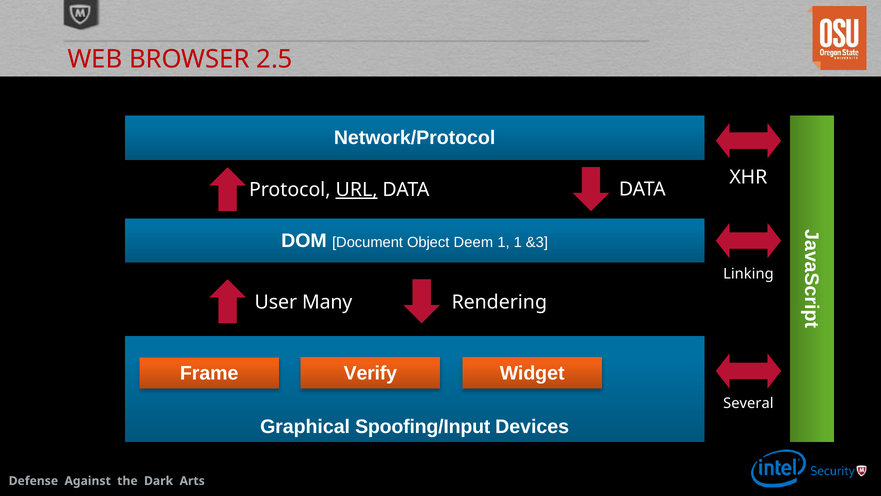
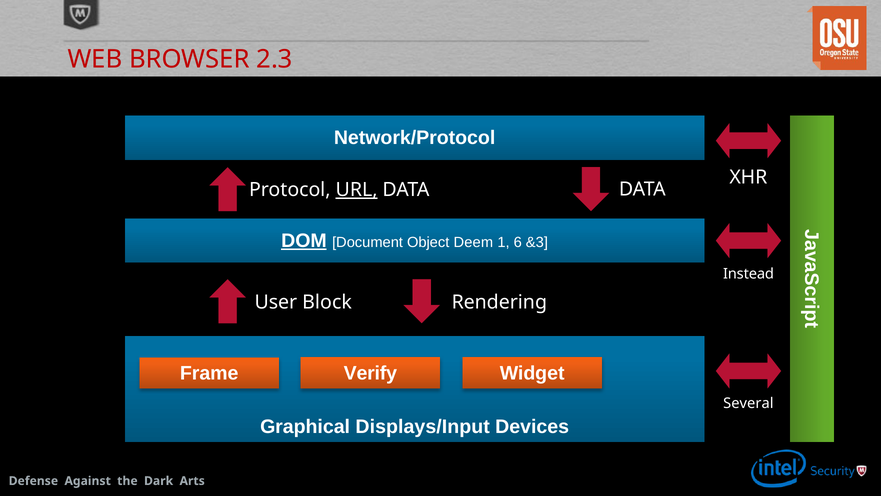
2.5: 2.5 -> 2.3 (275, 59)
DOM underline: none -> present (304, 241)
1 1: 1 -> 6 (518, 242)
Linking: Linking -> Instead (749, 274)
Many: Many -> Block (327, 302)
Spoofing/Input: Spoofing/Input -> Displays/Input (423, 426)
